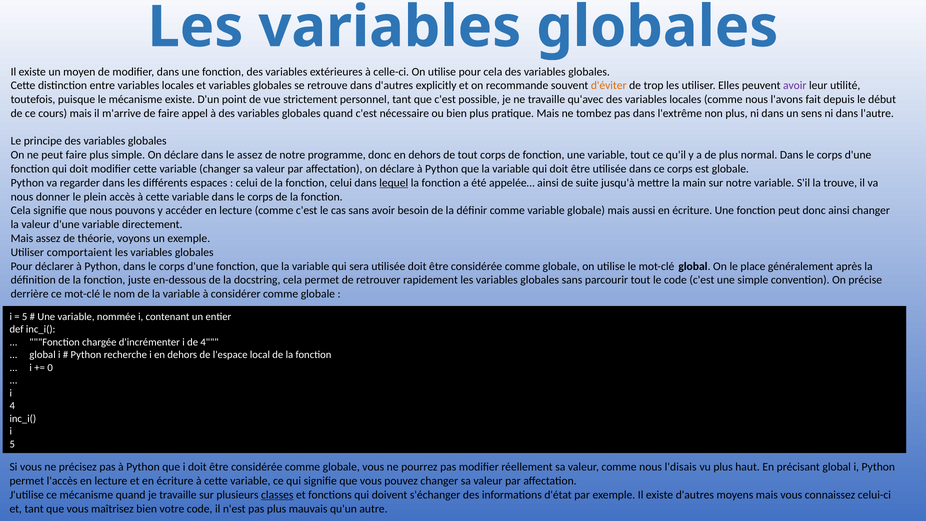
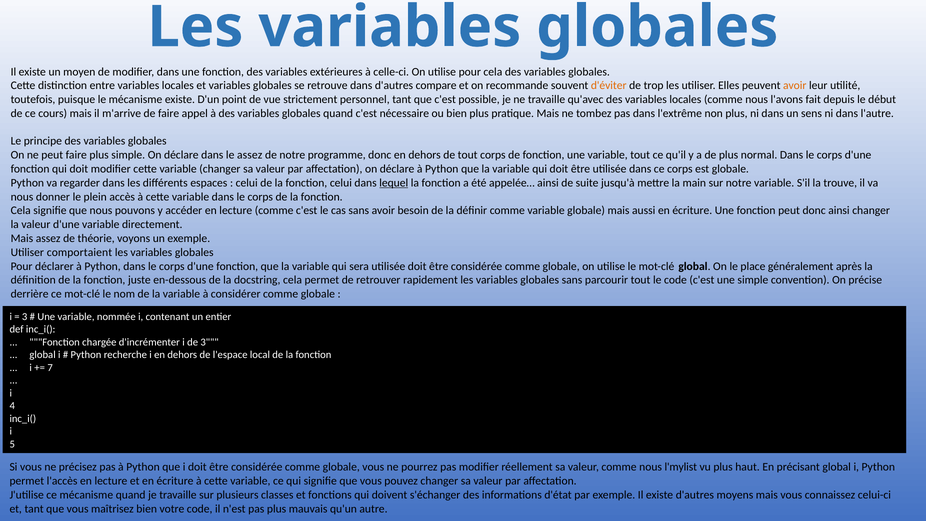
explicitly: explicitly -> compare (436, 86)
avoir colour: purple -> orange (795, 86)
5: 5 -> 3 (25, 316)
de 4: 4 -> 3 (210, 342)
0: 0 -> 7 (50, 367)
l'disais: l'disais -> l'mylist (681, 467)
classes underline: present -> none (277, 495)
